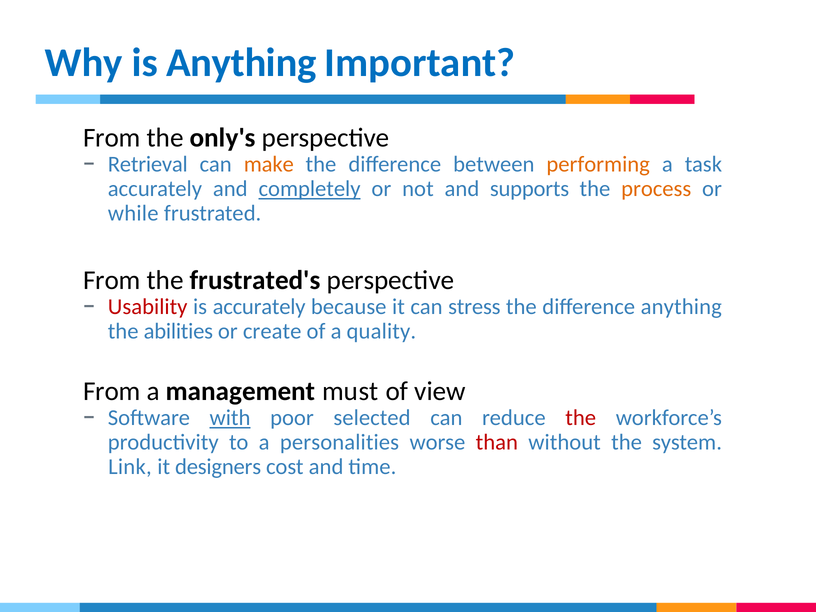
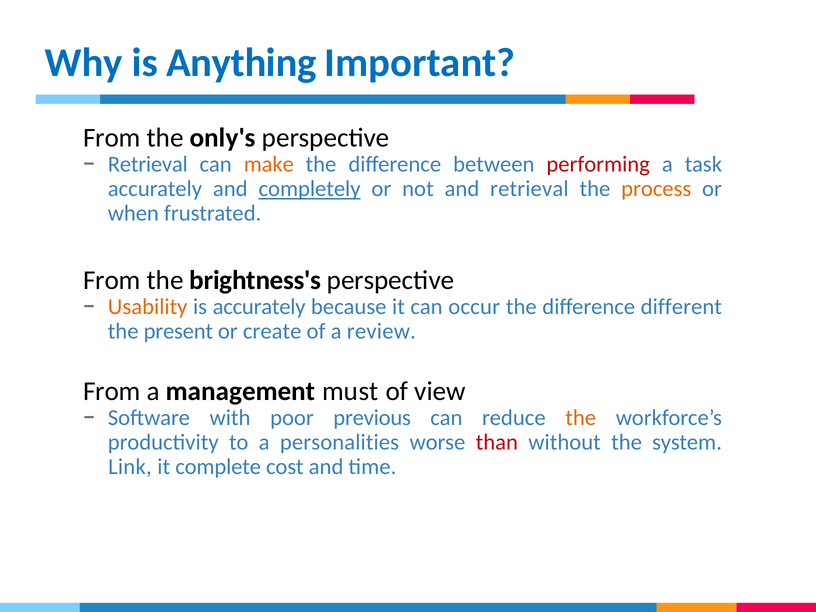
performing colour: orange -> red (598, 164)
and supports: supports -> retrieval (529, 189)
while: while -> when (133, 213)
frustrated's: frustrated's -> brightness's (255, 280)
Usability colour: red -> orange (148, 307)
stress: stress -> occur (474, 307)
difference anything: anything -> different (681, 307)
abilities: abilities -> present (178, 331)
quality: quality -> review (381, 331)
with underline: present -> none (230, 418)
selected: selected -> previous (372, 418)
the colour: red -> orange (581, 418)
designers: designers -> complete (218, 467)
